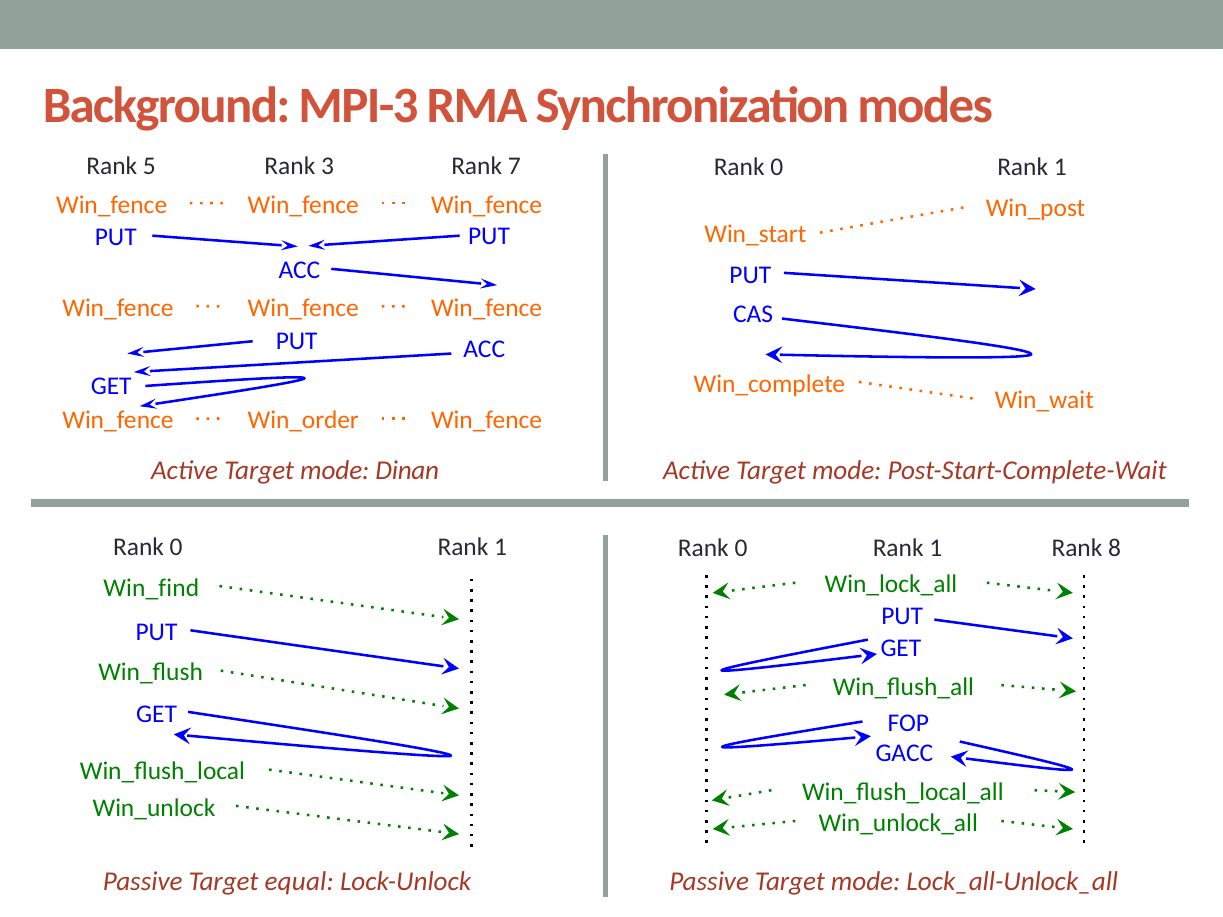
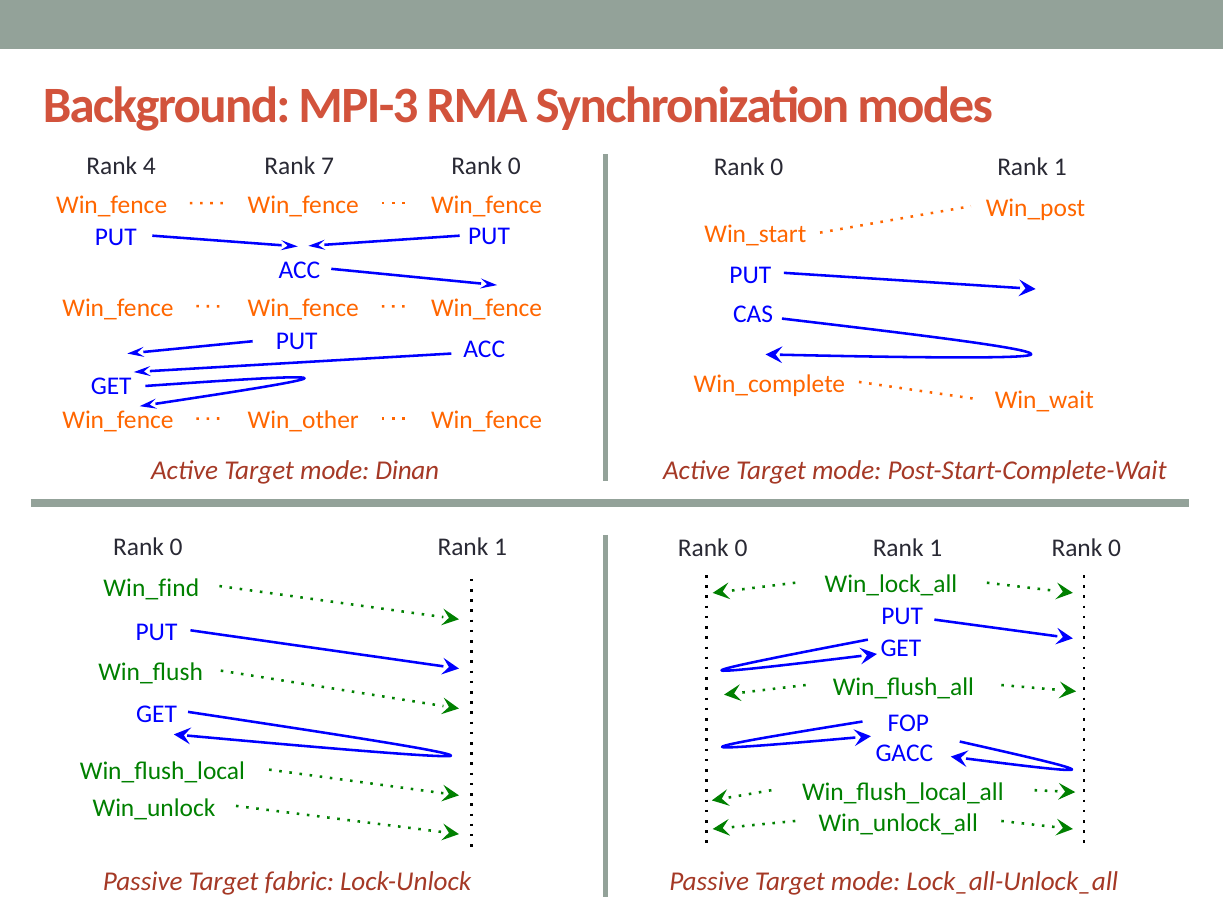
5: 5 -> 4 (149, 167)
3: 3 -> 7 (328, 167)
7: 7 -> 0 (514, 167)
Win_order: Win_order -> Win_other (303, 420)
1 Rank 8: 8 -> 0 (1115, 549)
equal: equal -> fabric (299, 882)
